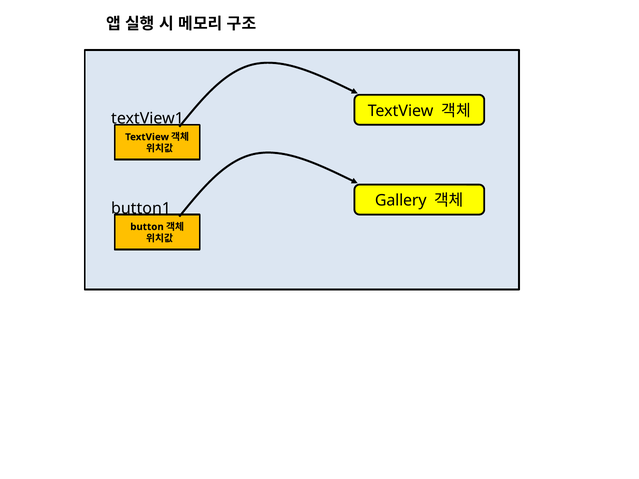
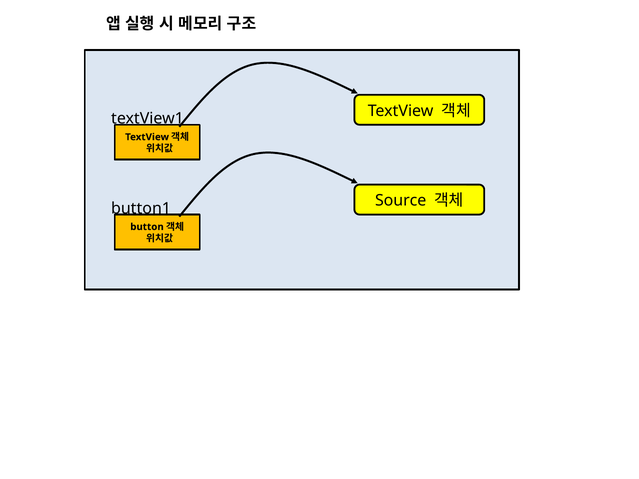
Gallery: Gallery -> Source (401, 201)
